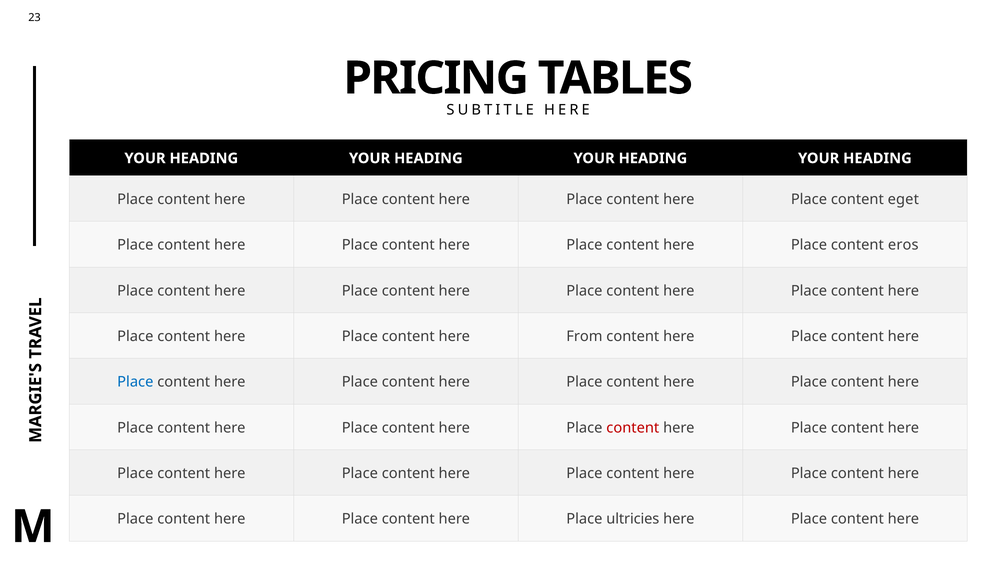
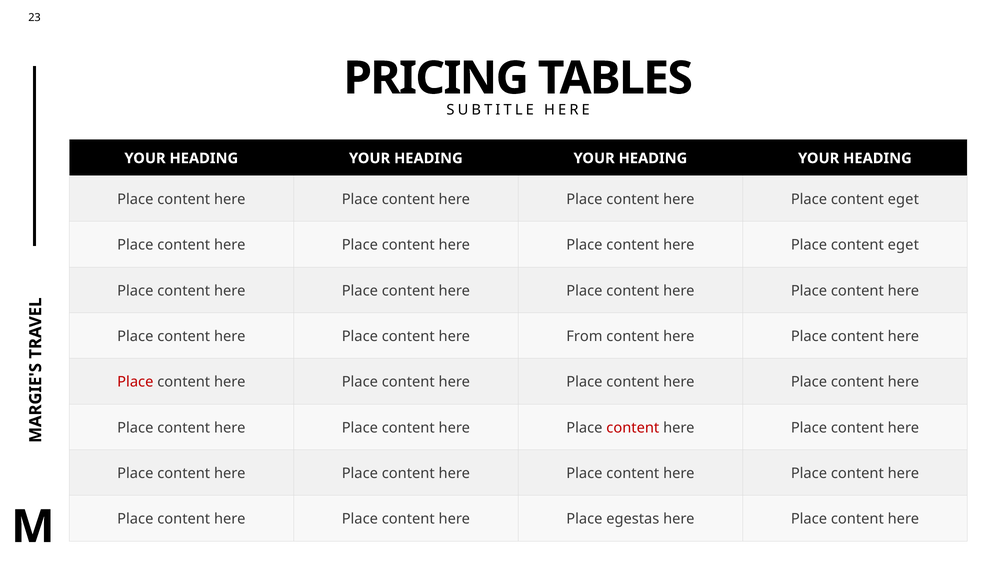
eros: eros -> eget (903, 245)
Place colour: blue -> red (135, 382)
ultricies: ultricies -> egestas (633, 519)
